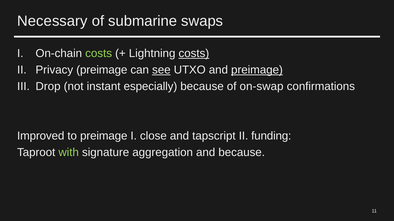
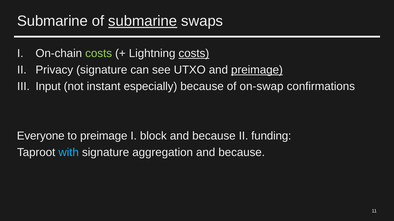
Necessary: Necessary -> Submarine (52, 21)
submarine underline: none -> present (143, 21)
Privacy preimage: preimage -> signature (102, 70)
see underline: present -> none (161, 70)
Drop: Drop -> Input (48, 87)
Improved: Improved -> Everyone (41, 136)
close: close -> block (153, 136)
tapscript: tapscript -> because (214, 136)
with colour: light green -> light blue (69, 153)
